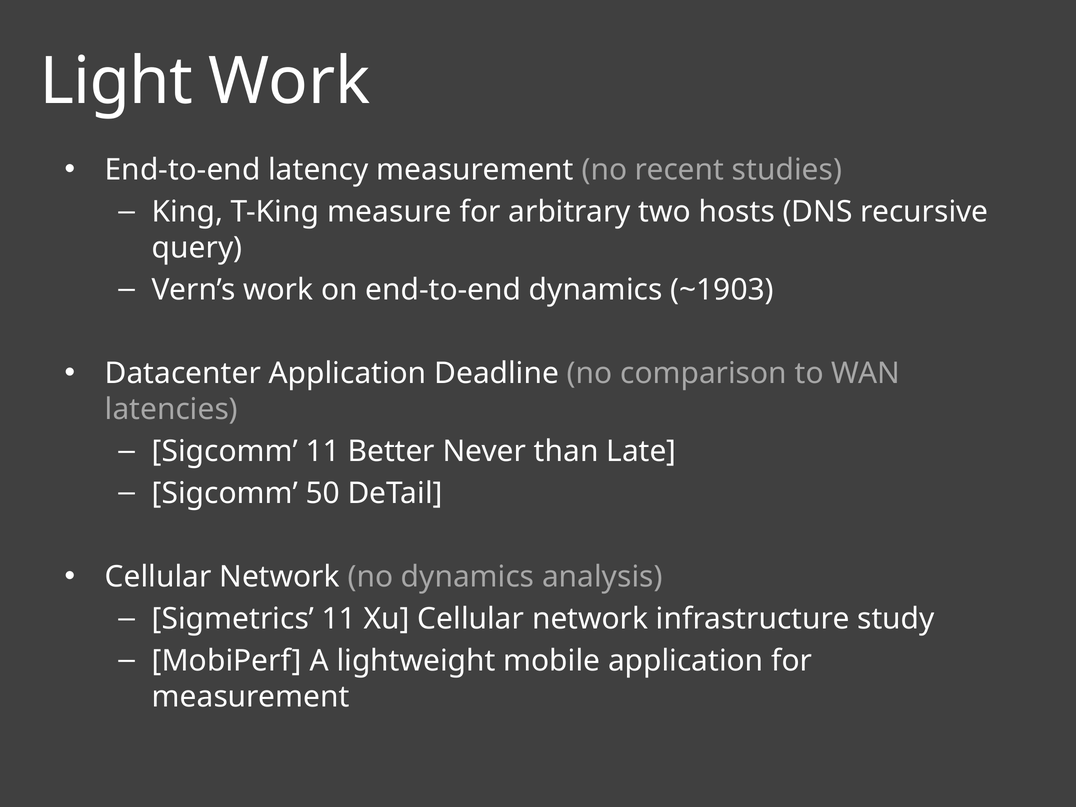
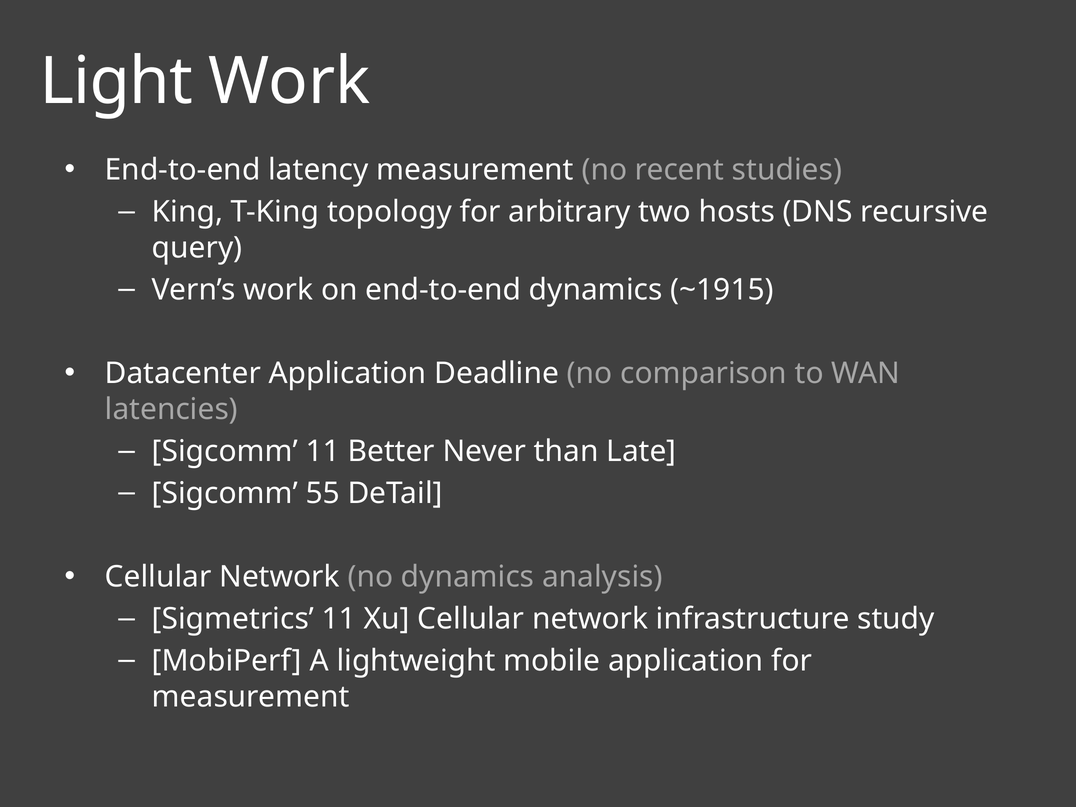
measure: measure -> topology (390, 212)
~1903: ~1903 -> ~1915 (722, 290)
50: 50 -> 55 (323, 493)
